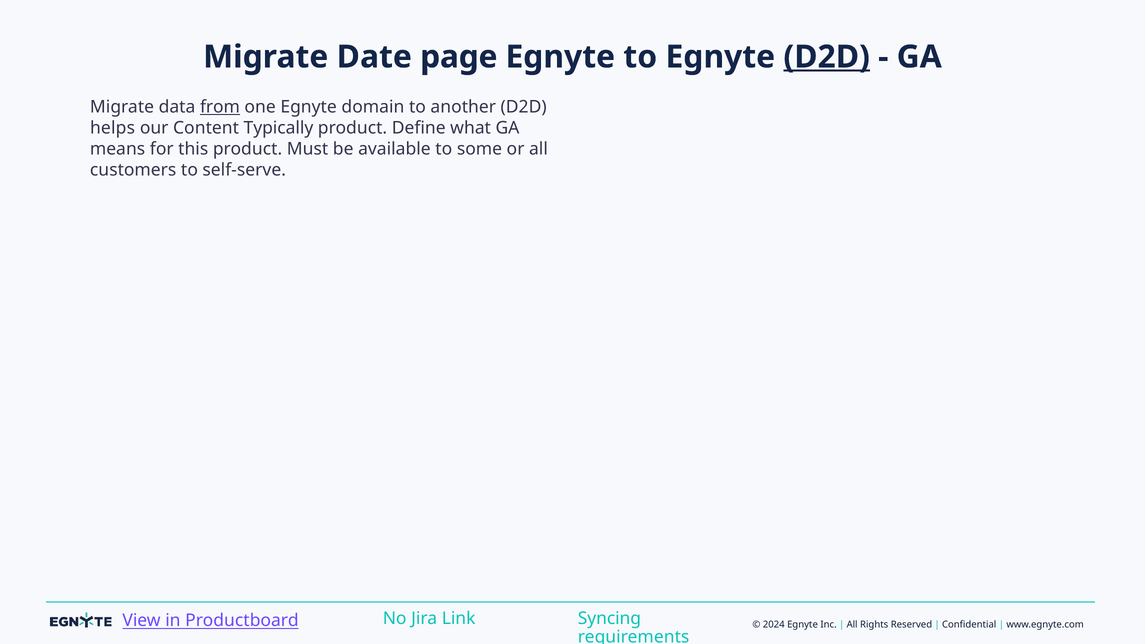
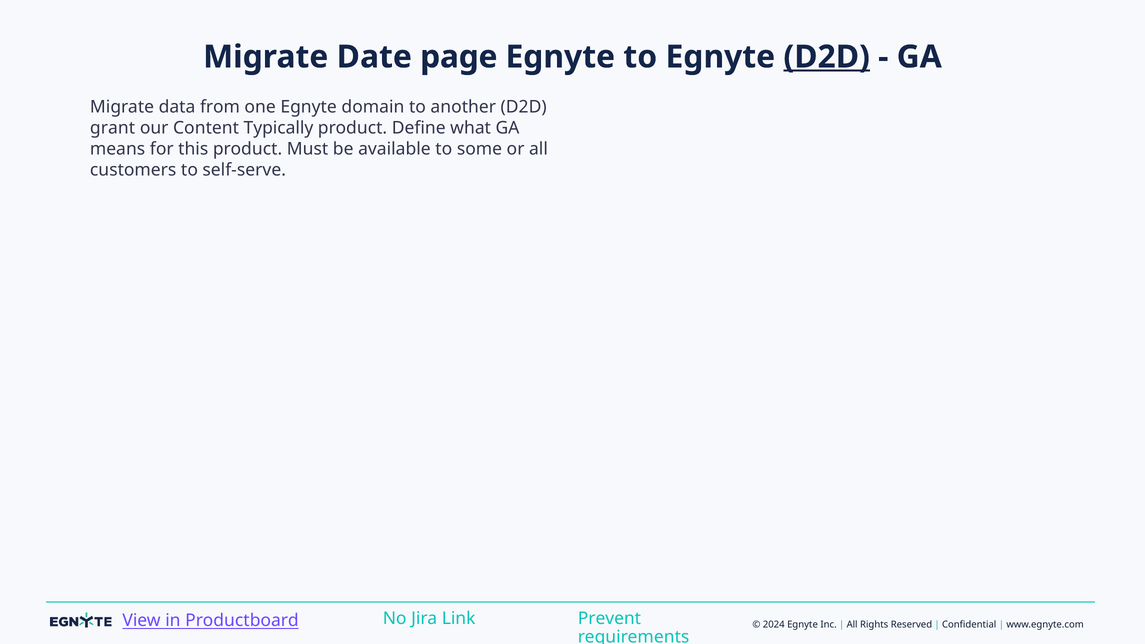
from underline: present -> none (220, 107)
helps: helps -> grant (113, 128)
Syncing: Syncing -> Prevent (609, 618)
